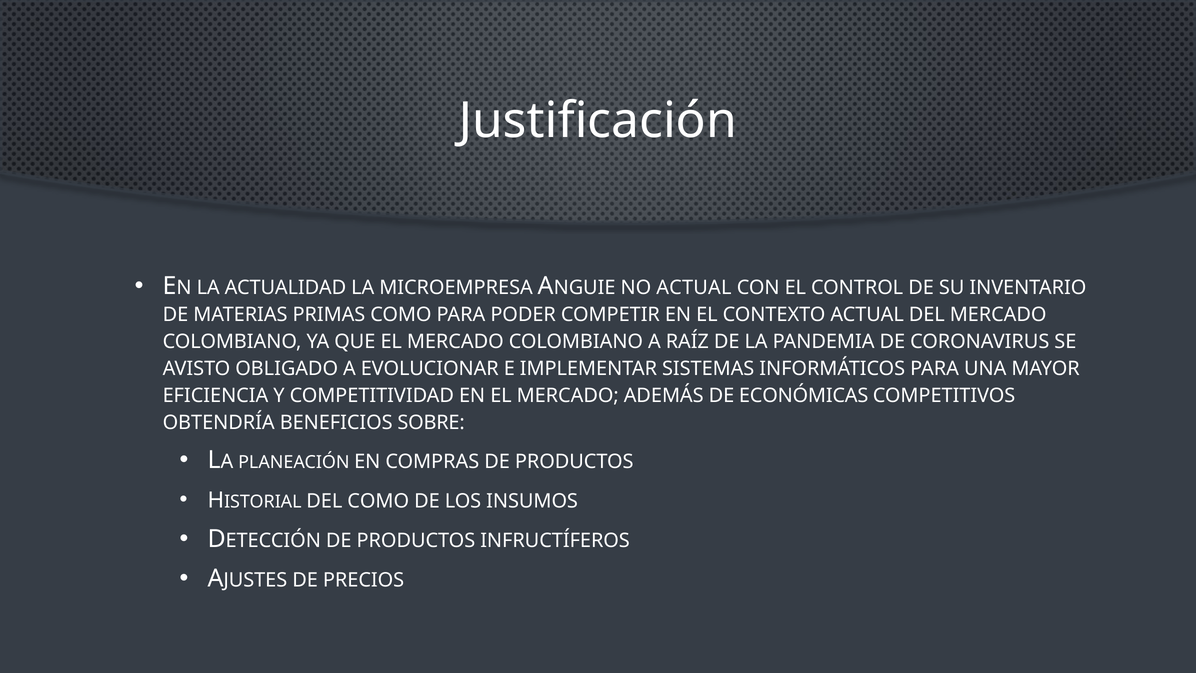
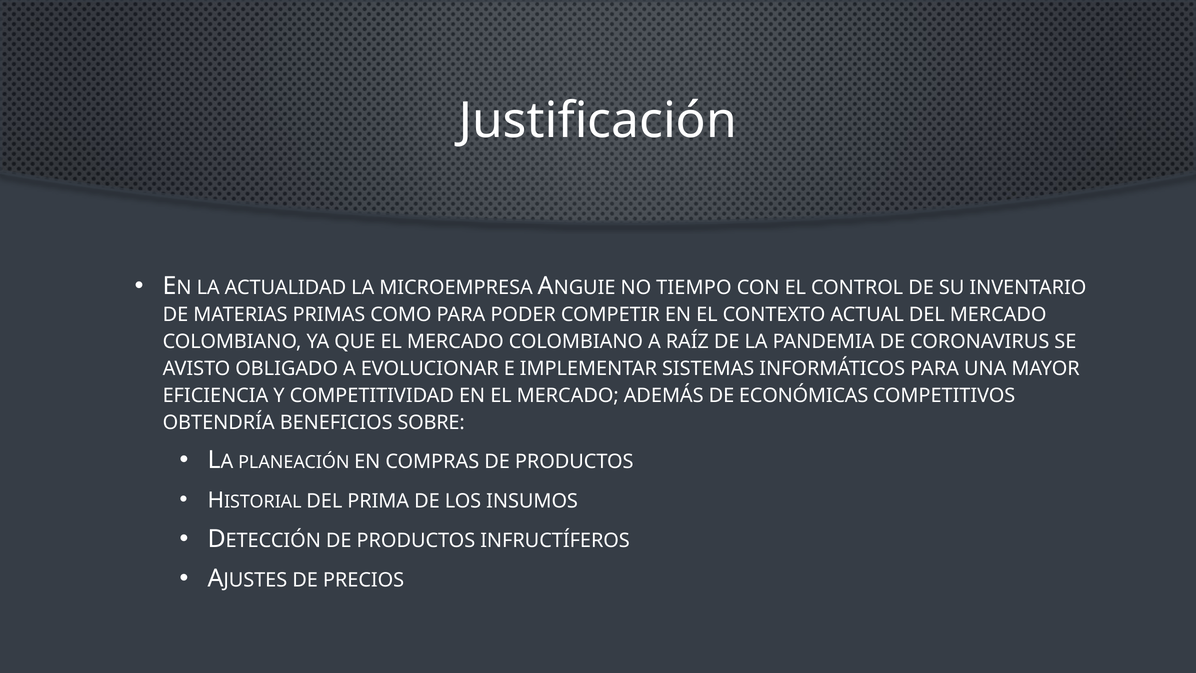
NO ACTUAL: ACTUAL -> TIEMPO (694, 288)
DEL COMO: COMO -> PRIMA (378, 501)
